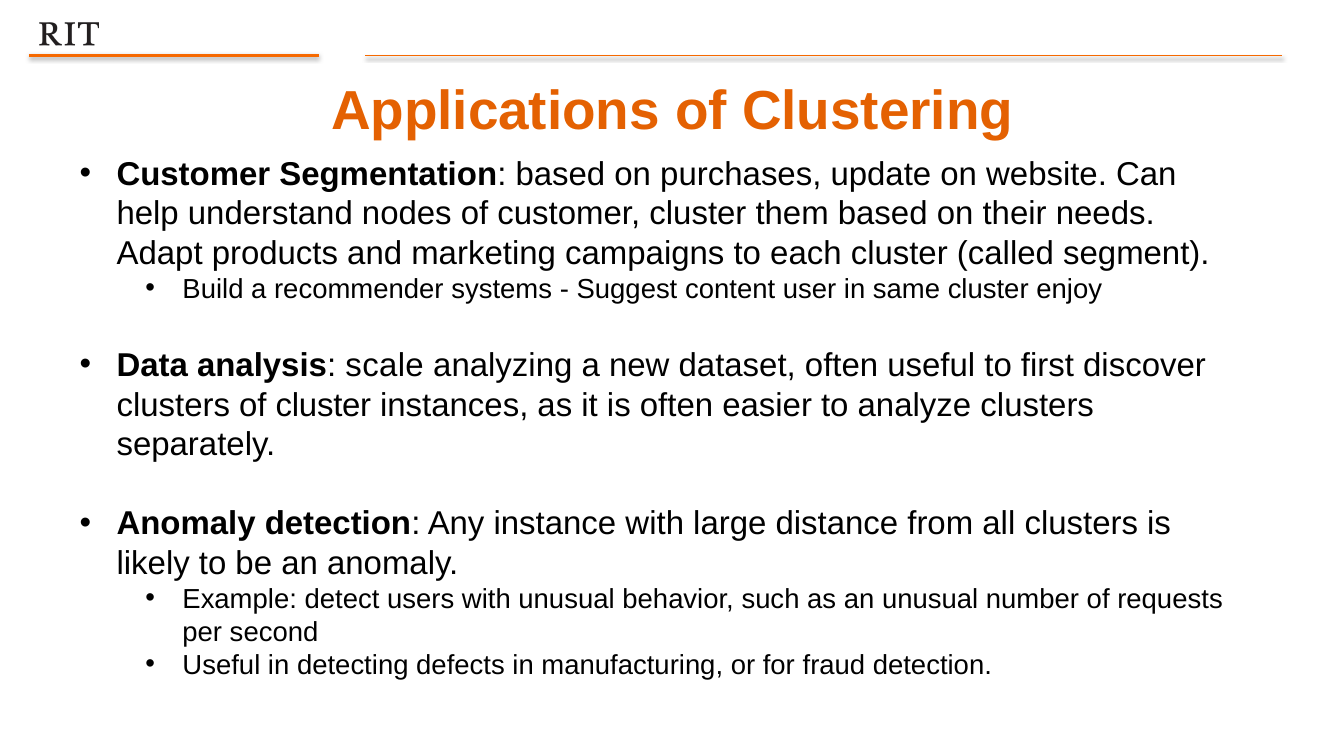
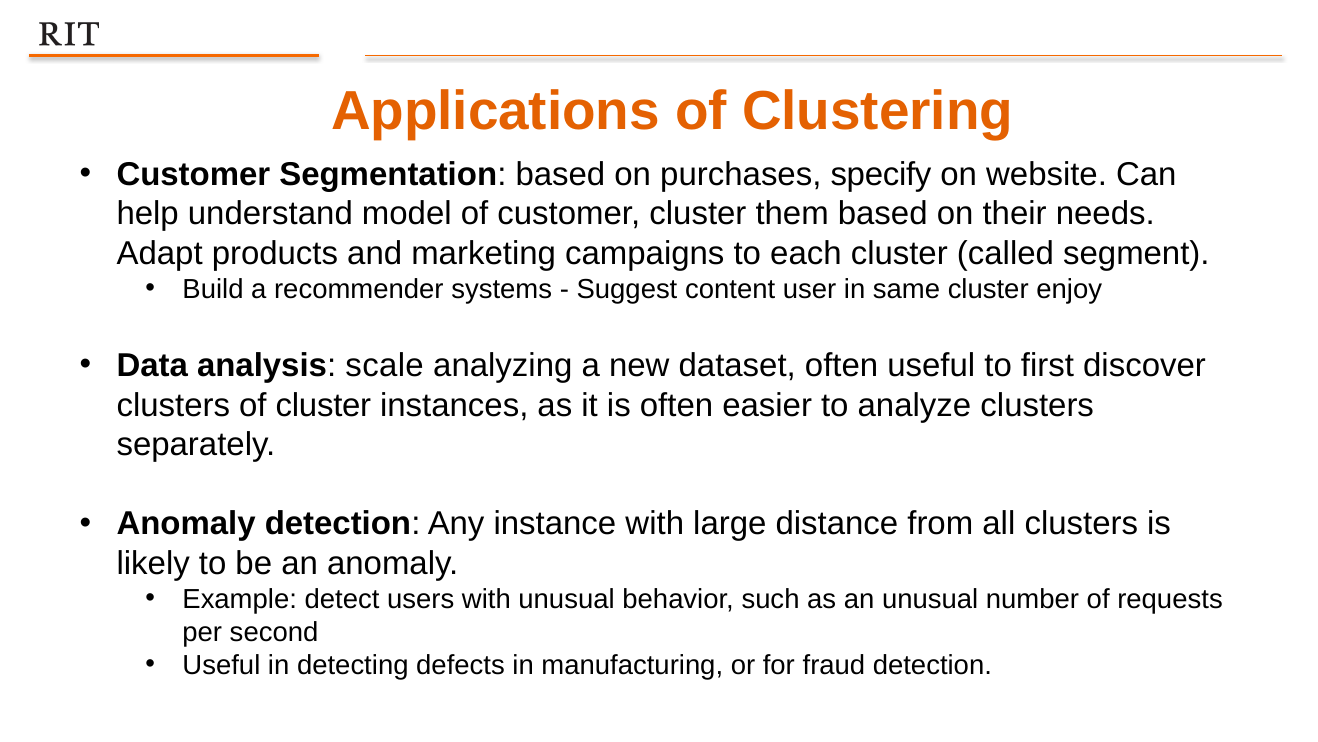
update: update -> specify (881, 174)
nodes: nodes -> model (407, 214)
